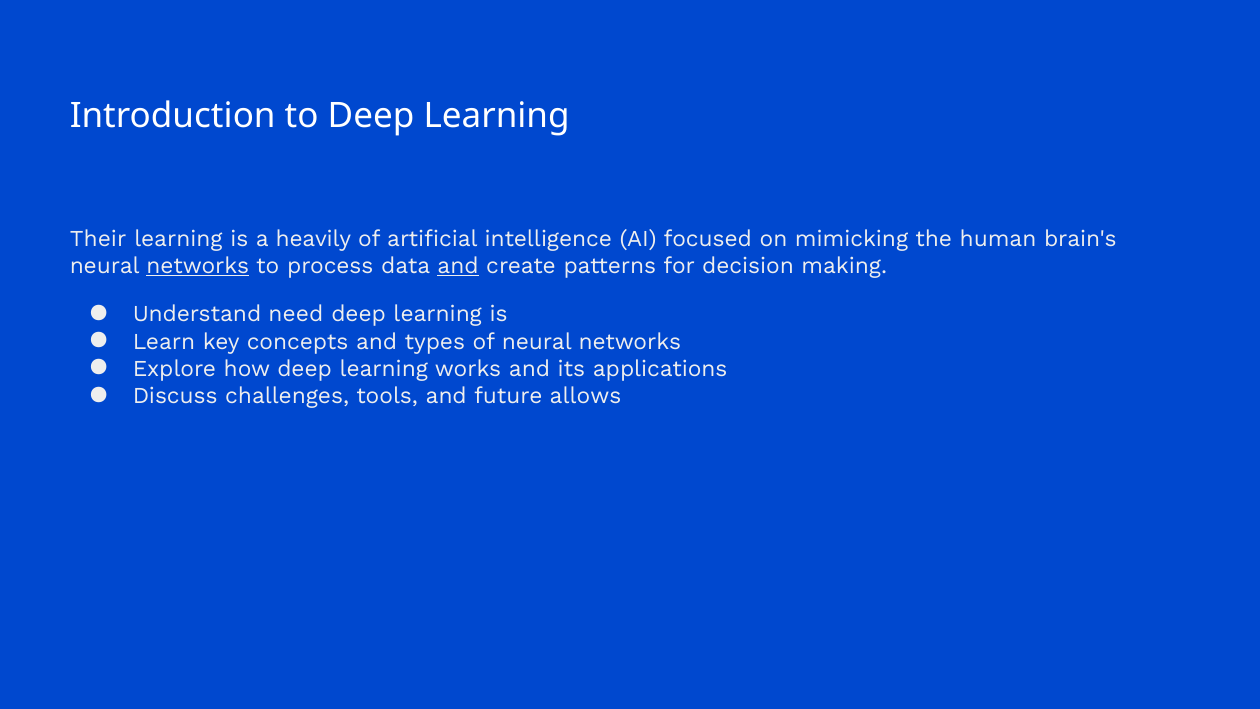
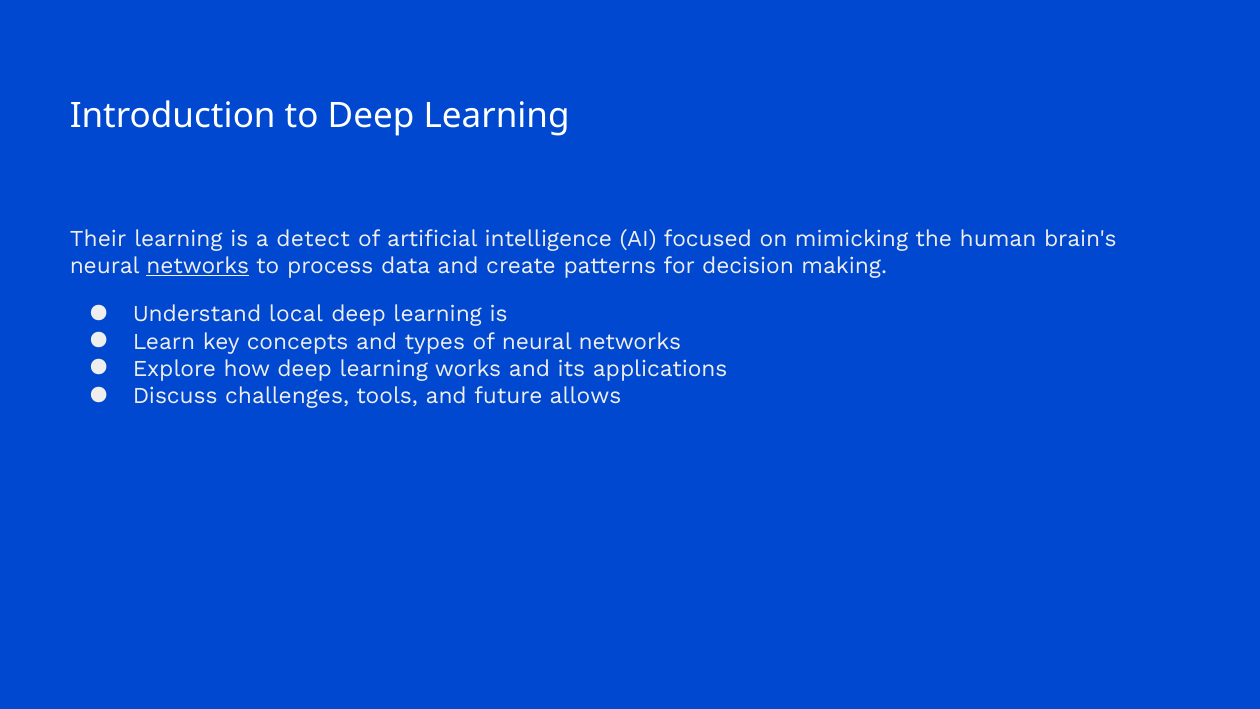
heavily: heavily -> detect (313, 239)
and underline: present -> none (458, 266)
need: need -> local (296, 314)
